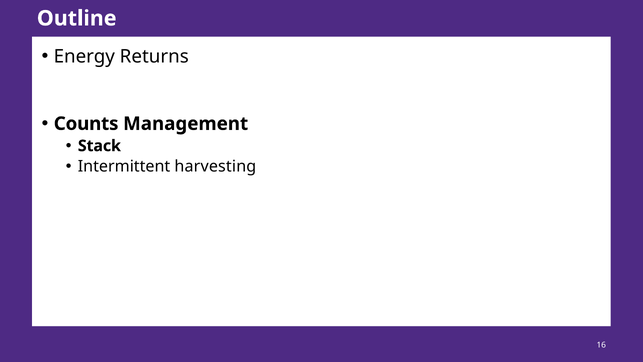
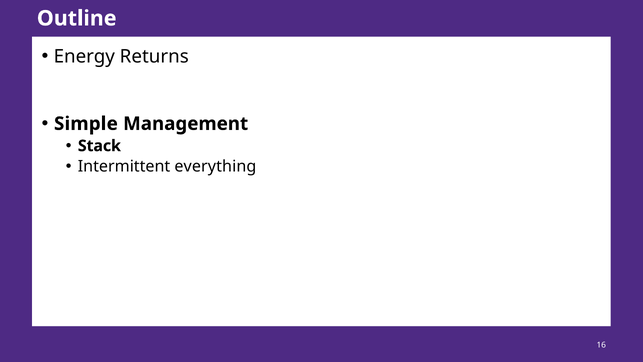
Counts: Counts -> Simple (86, 124)
harvesting: harvesting -> everything (215, 166)
